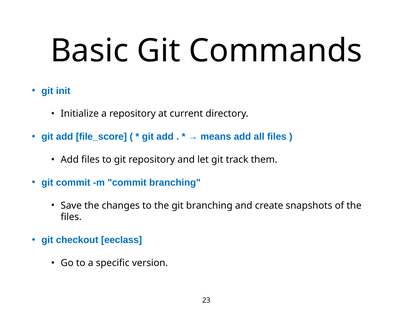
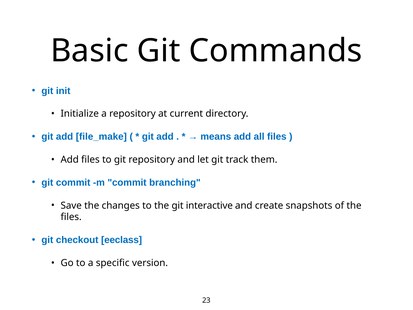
file_score: file_score -> file_make (101, 137)
git branching: branching -> interactive (209, 205)
